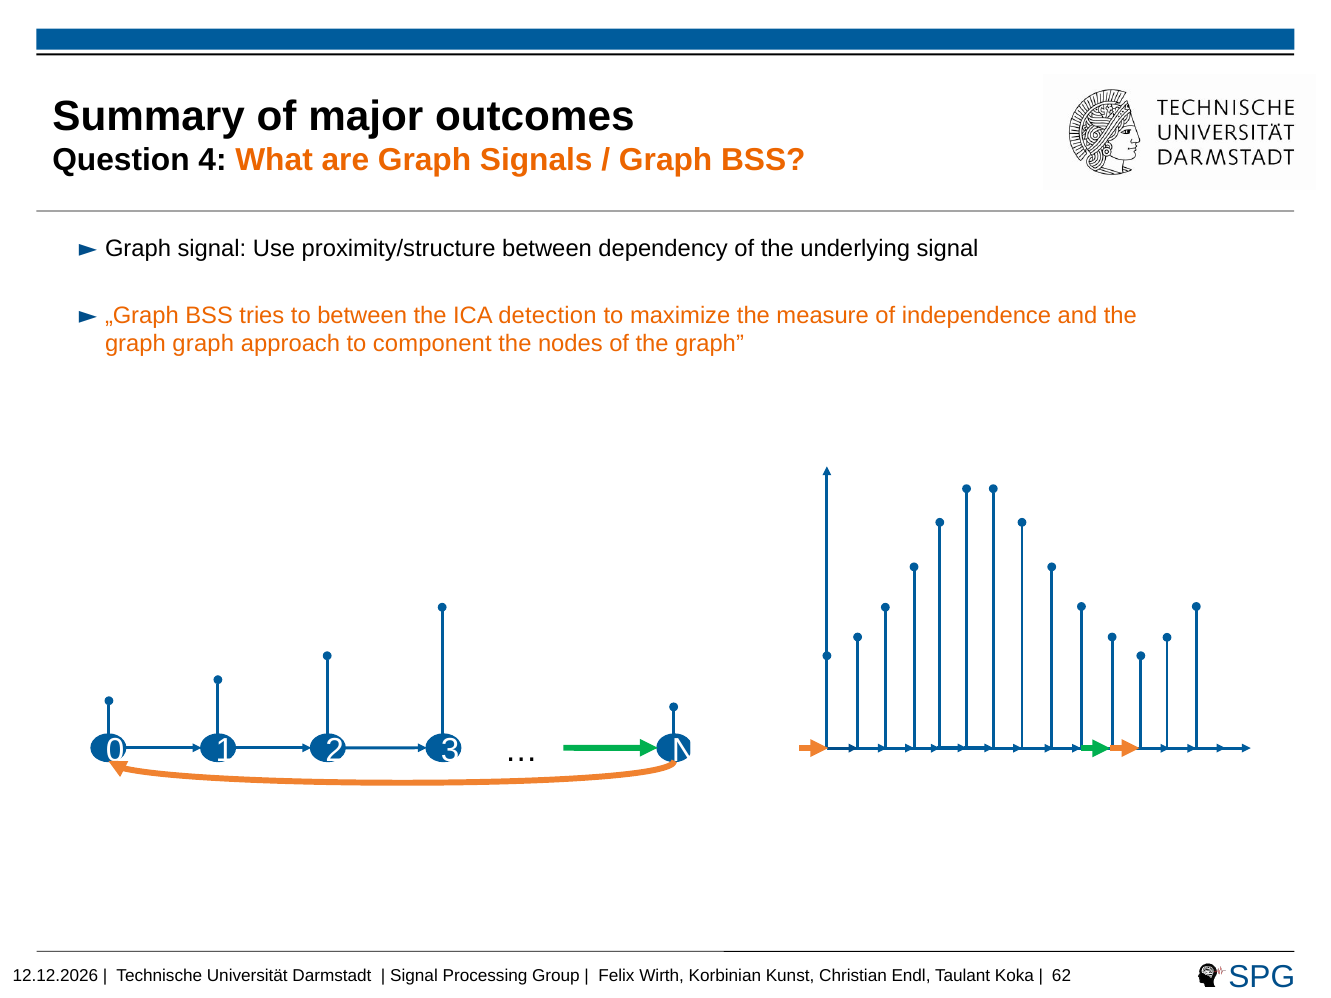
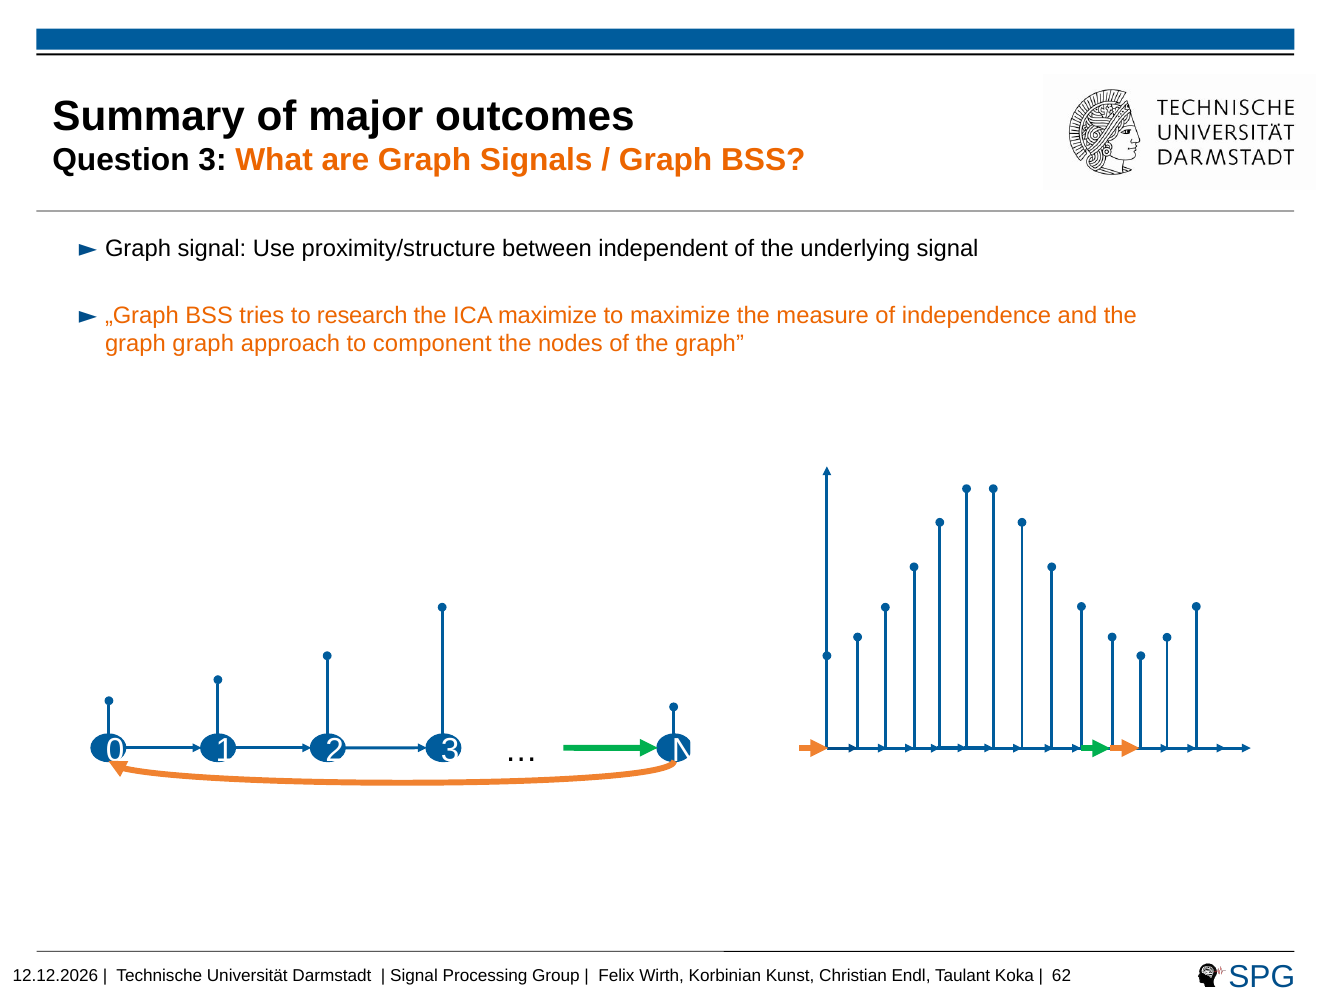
Question 4: 4 -> 3 (213, 160)
dependency: dependency -> independent (663, 249)
to between: between -> research (362, 316)
ICA detection: detection -> maximize (548, 316)
